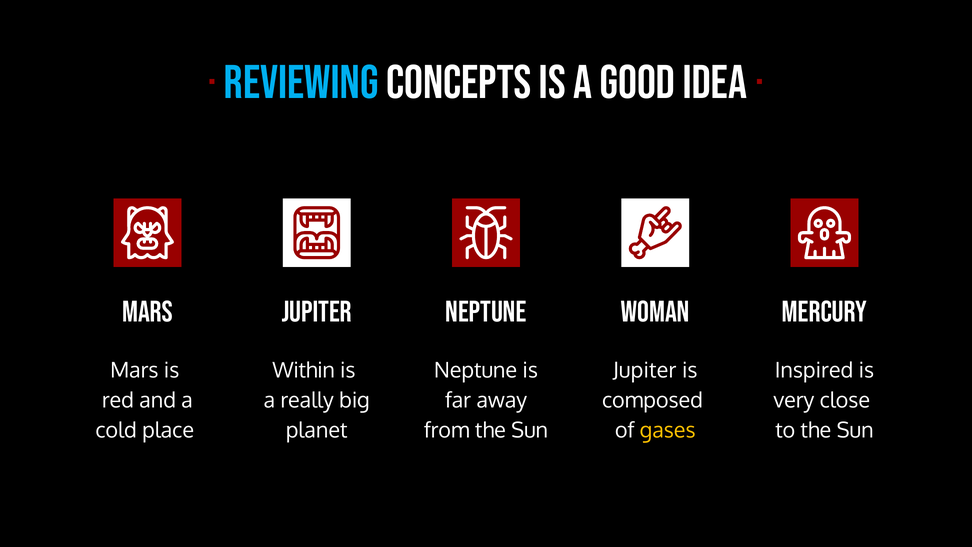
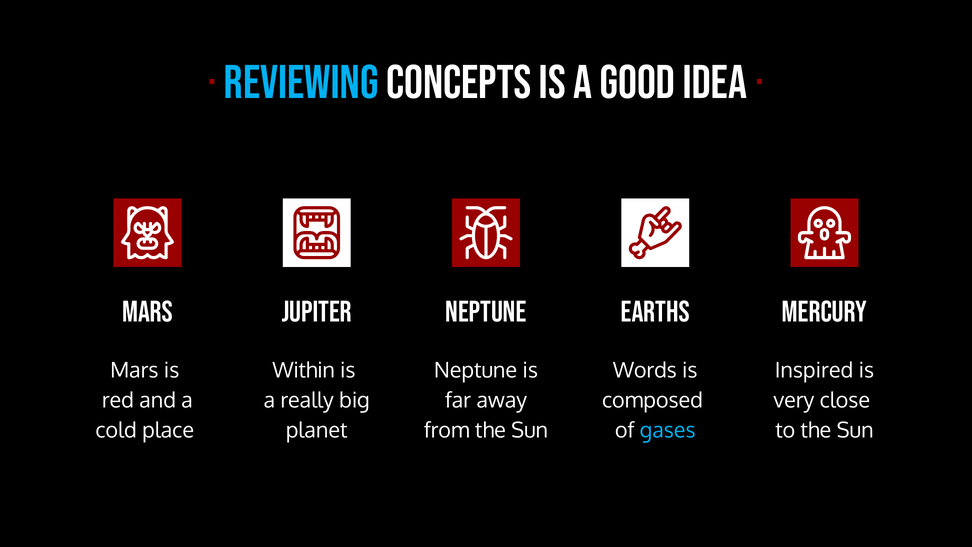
WOMAN: WOMAN -> EARTHS (655, 312)
Jupiter: Jupiter -> Words (645, 371)
gases colour: yellow -> light blue (668, 430)
